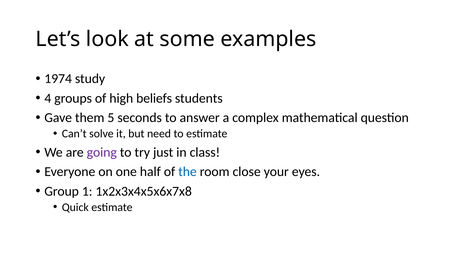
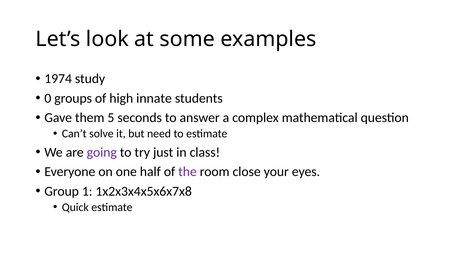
4: 4 -> 0 (48, 98)
beliefs: beliefs -> innate (154, 98)
the colour: blue -> purple (187, 172)
